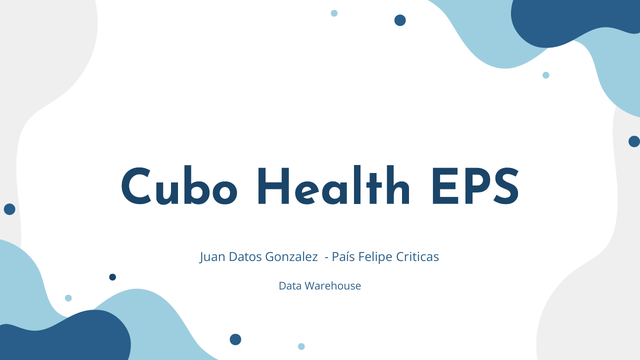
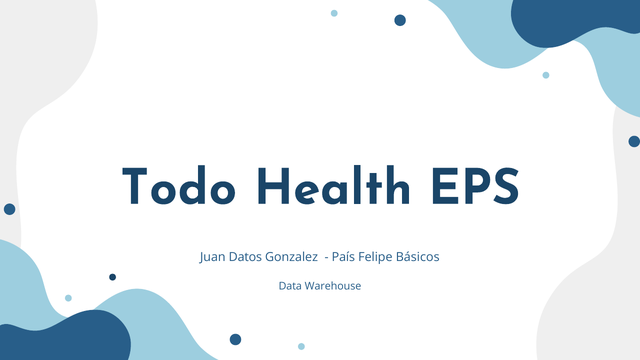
Cubo: Cubo -> Todo (179, 188)
Criticas: Criticas -> Básicos (418, 257)
